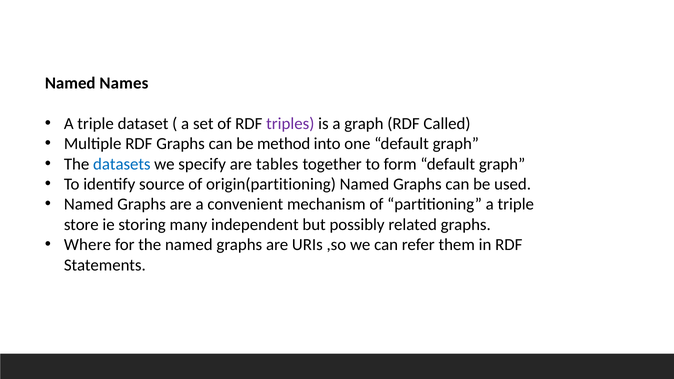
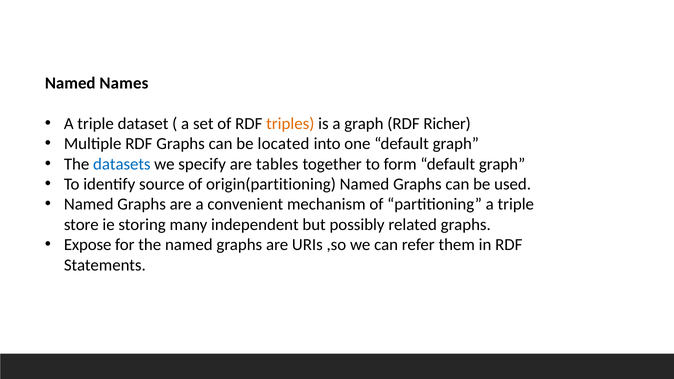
triples colour: purple -> orange (290, 124)
Called: Called -> Richer (447, 124)
method: method -> located (284, 144)
Where: Where -> Expose (88, 245)
